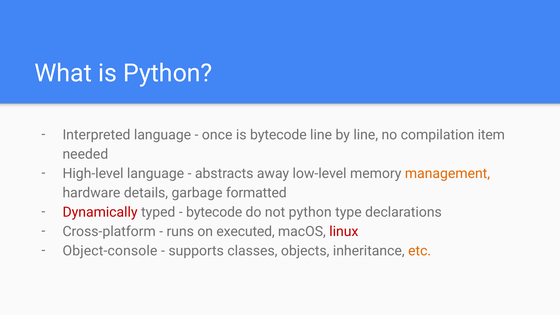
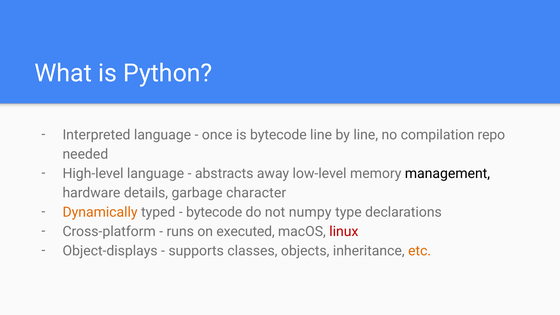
item: item -> repo (491, 135)
management colour: orange -> black (447, 174)
formatted: formatted -> character (256, 193)
Dynamically colour: red -> orange (100, 212)
not python: python -> numpy (310, 212)
Object-console: Object-console -> Object-displays (110, 251)
